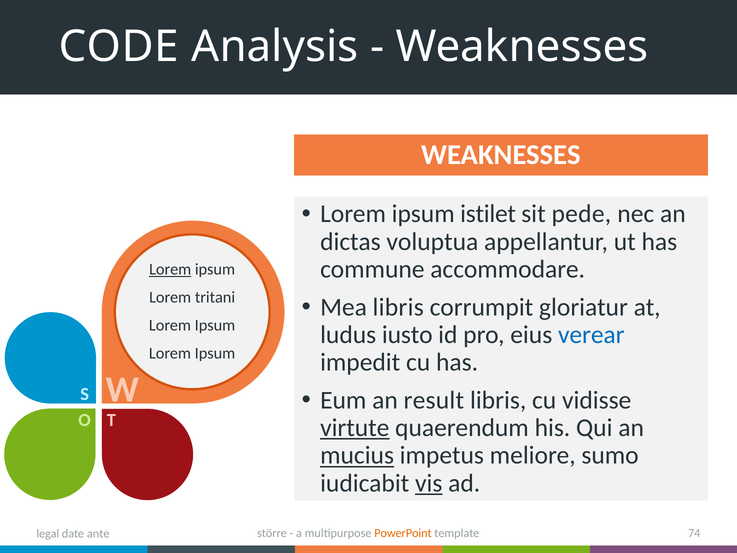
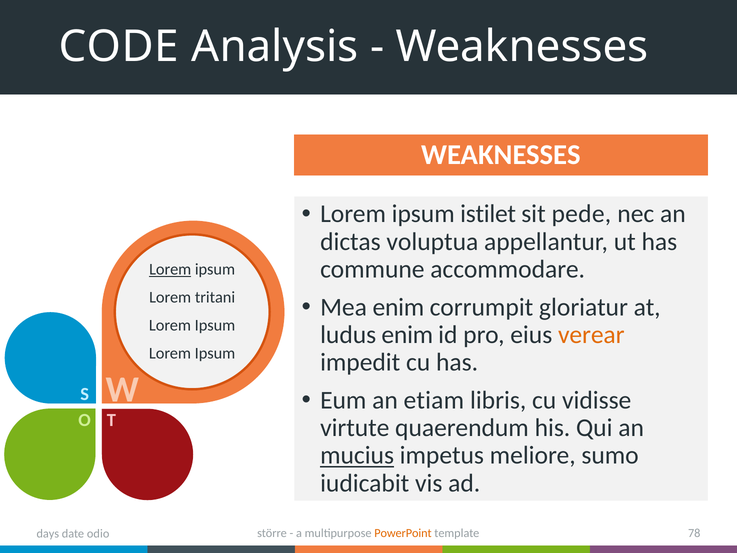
Mea libris: libris -> enim (398, 307)
ludus iusto: iusto -> enim (407, 335)
verear colour: blue -> orange (591, 335)
result: result -> etiam (434, 400)
virtute underline: present -> none (355, 428)
vis underline: present -> none (429, 483)
74: 74 -> 78 (694, 533)
legal: legal -> days (48, 533)
ante: ante -> odio (98, 533)
